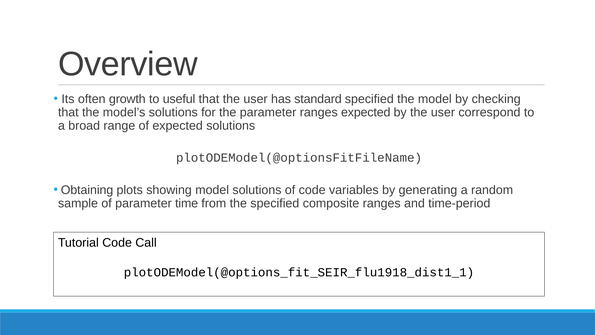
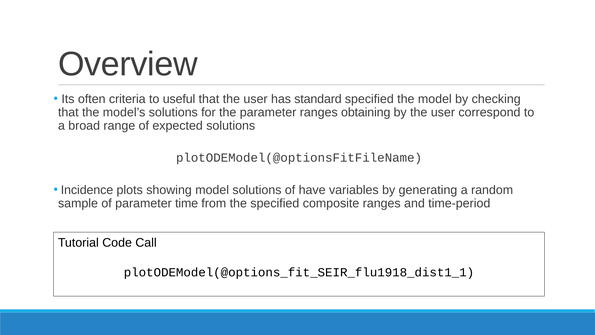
growth: growth -> criteria (127, 99)
ranges expected: expected -> obtaining (366, 112)
Obtaining: Obtaining -> Incidence (87, 190)
of code: code -> have (312, 190)
